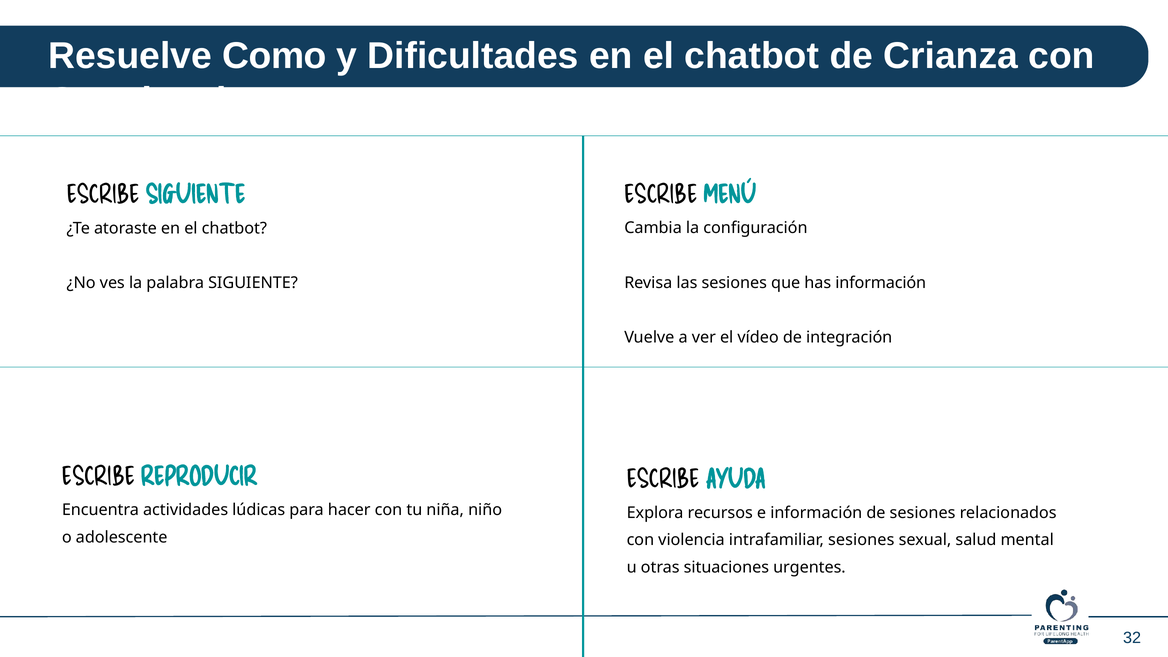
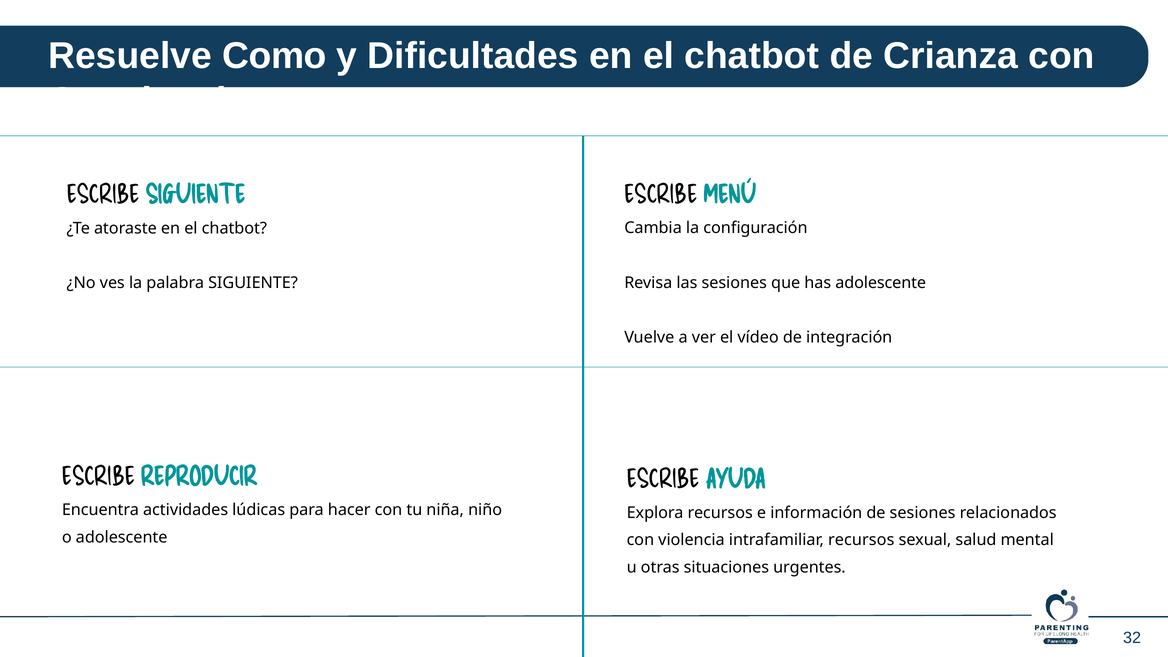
has información: información -> adolescente (881, 283)
intrafamiliar sesiones: sesiones -> recursos (861, 540)
